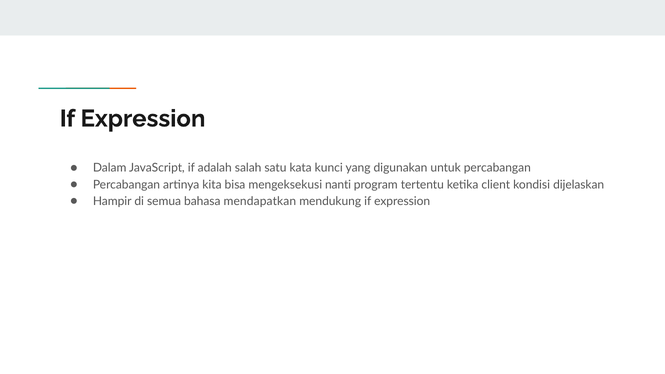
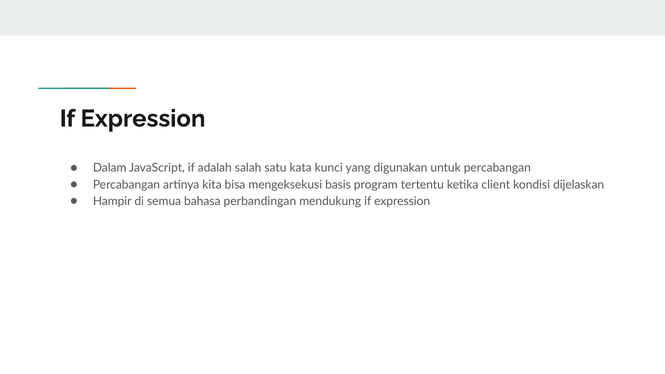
nanti: nanti -> basis (338, 185)
mendapatkan: mendapatkan -> perbandingan (260, 201)
